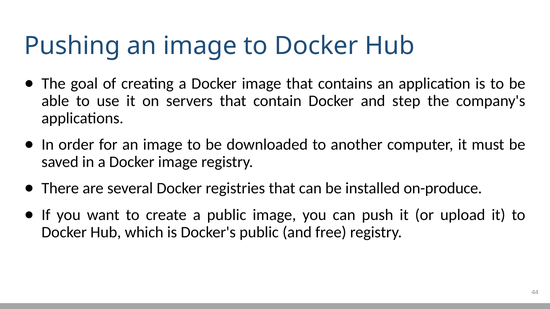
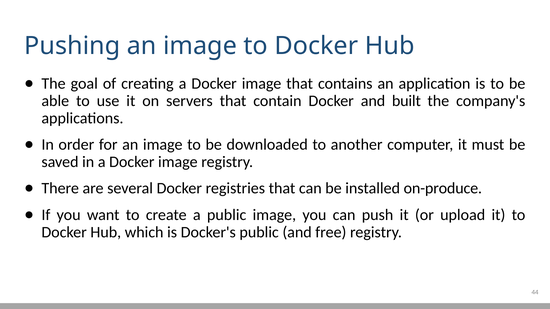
step: step -> built (406, 101)
